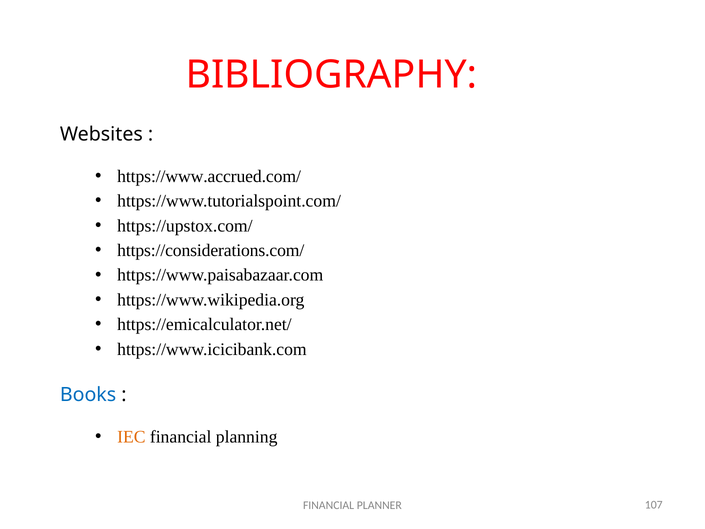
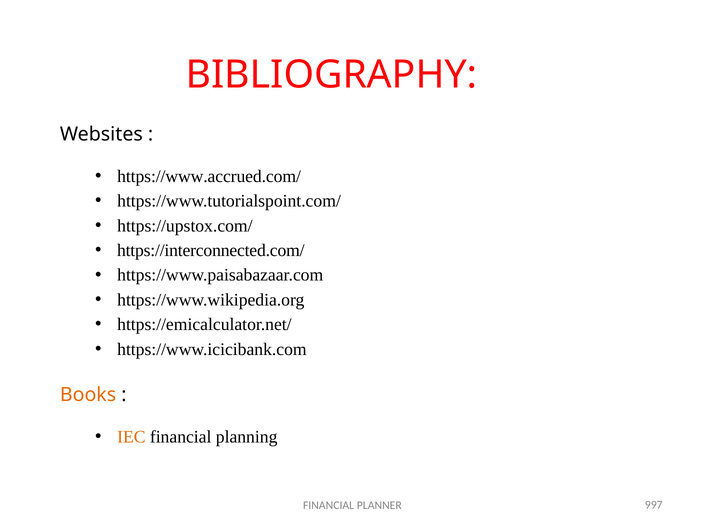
https://considerations.com/: https://considerations.com/ -> https://interconnected.com/ (211, 250)
Books colour: blue -> orange (88, 395)
107: 107 -> 997 (654, 505)
